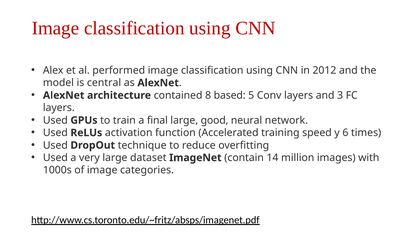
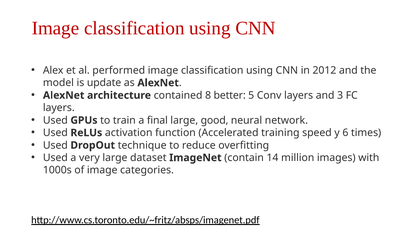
central: central -> update (104, 83)
based: based -> better (230, 95)
